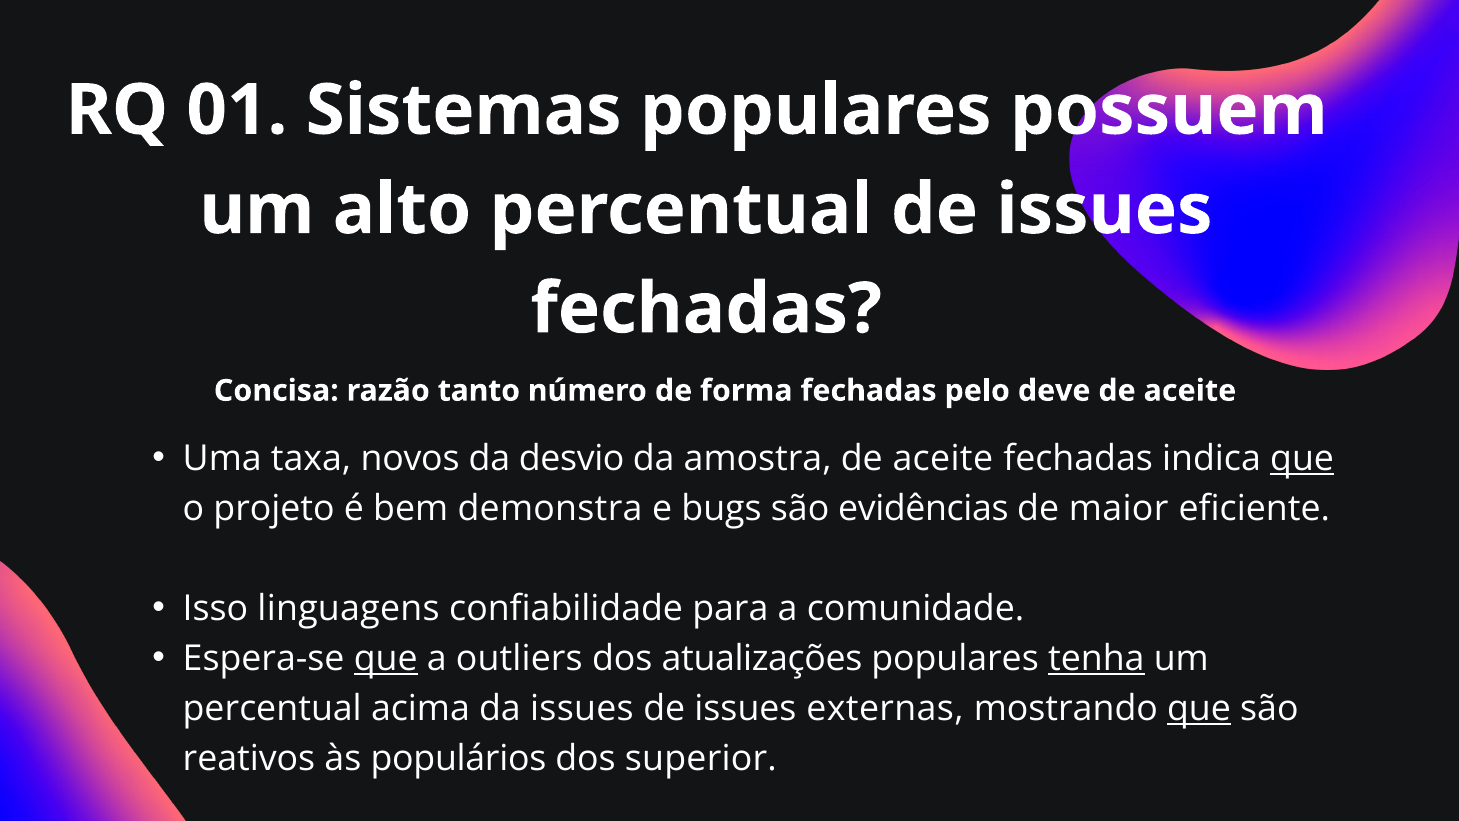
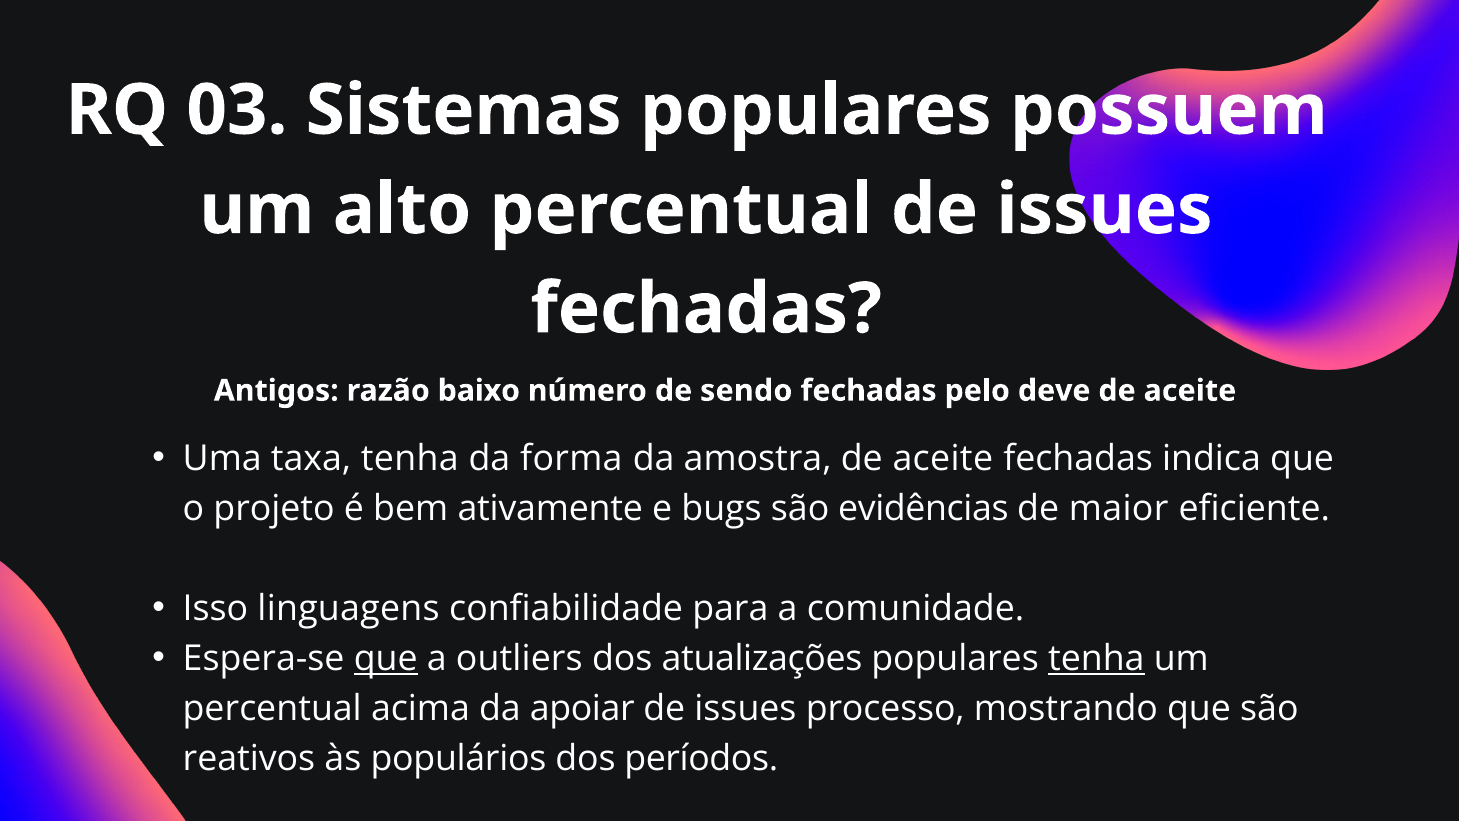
01: 01 -> 03 (237, 110)
Concisa: Concisa -> Antigos (276, 391)
tanto: tanto -> baixo (479, 391)
forma: forma -> sendo (746, 391)
taxa novos: novos -> tenha (410, 458)
desvio: desvio -> forma (571, 458)
que underline: present -> none (1302, 458)
demonstra: demonstra -> ativamente (550, 508)
da issues: issues -> apoiar (582, 708)
externas: externas -> processo (885, 708)
que underline: present -> none (1199, 708)
superior: superior -> períodos (701, 758)
